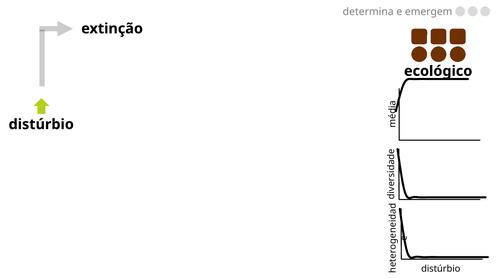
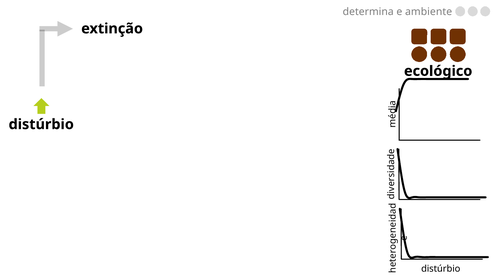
emergem: emergem -> ambiente (429, 12)
